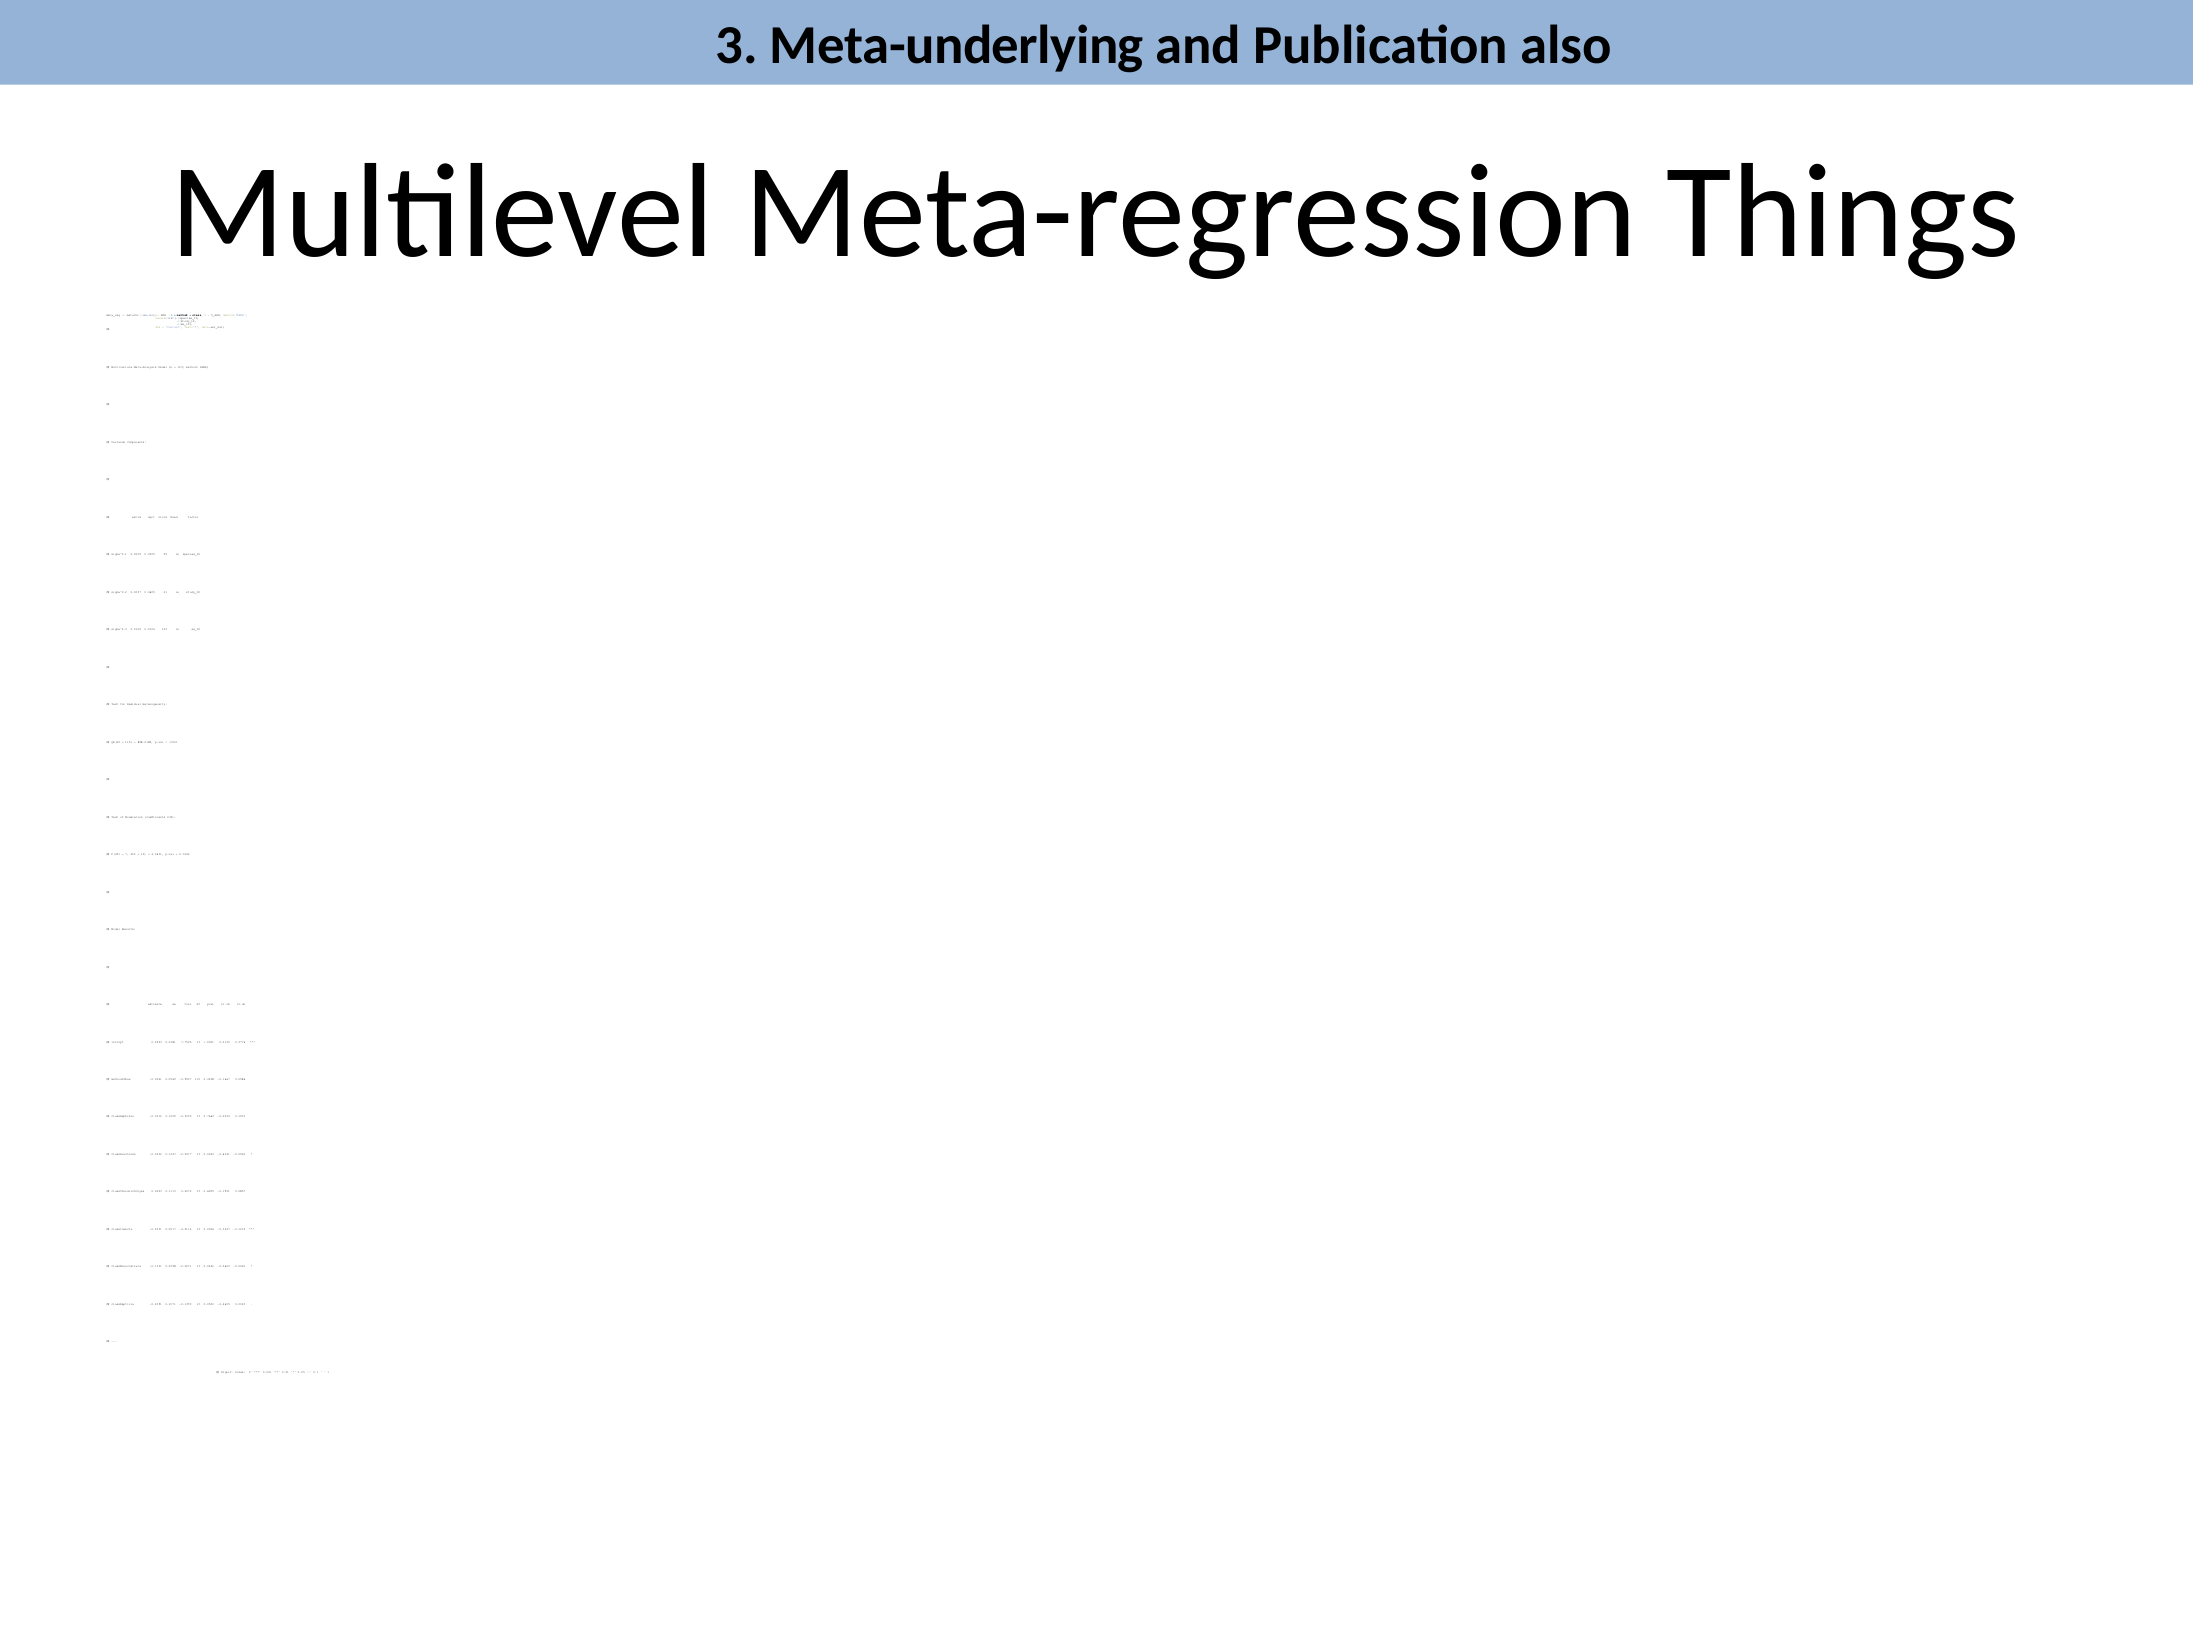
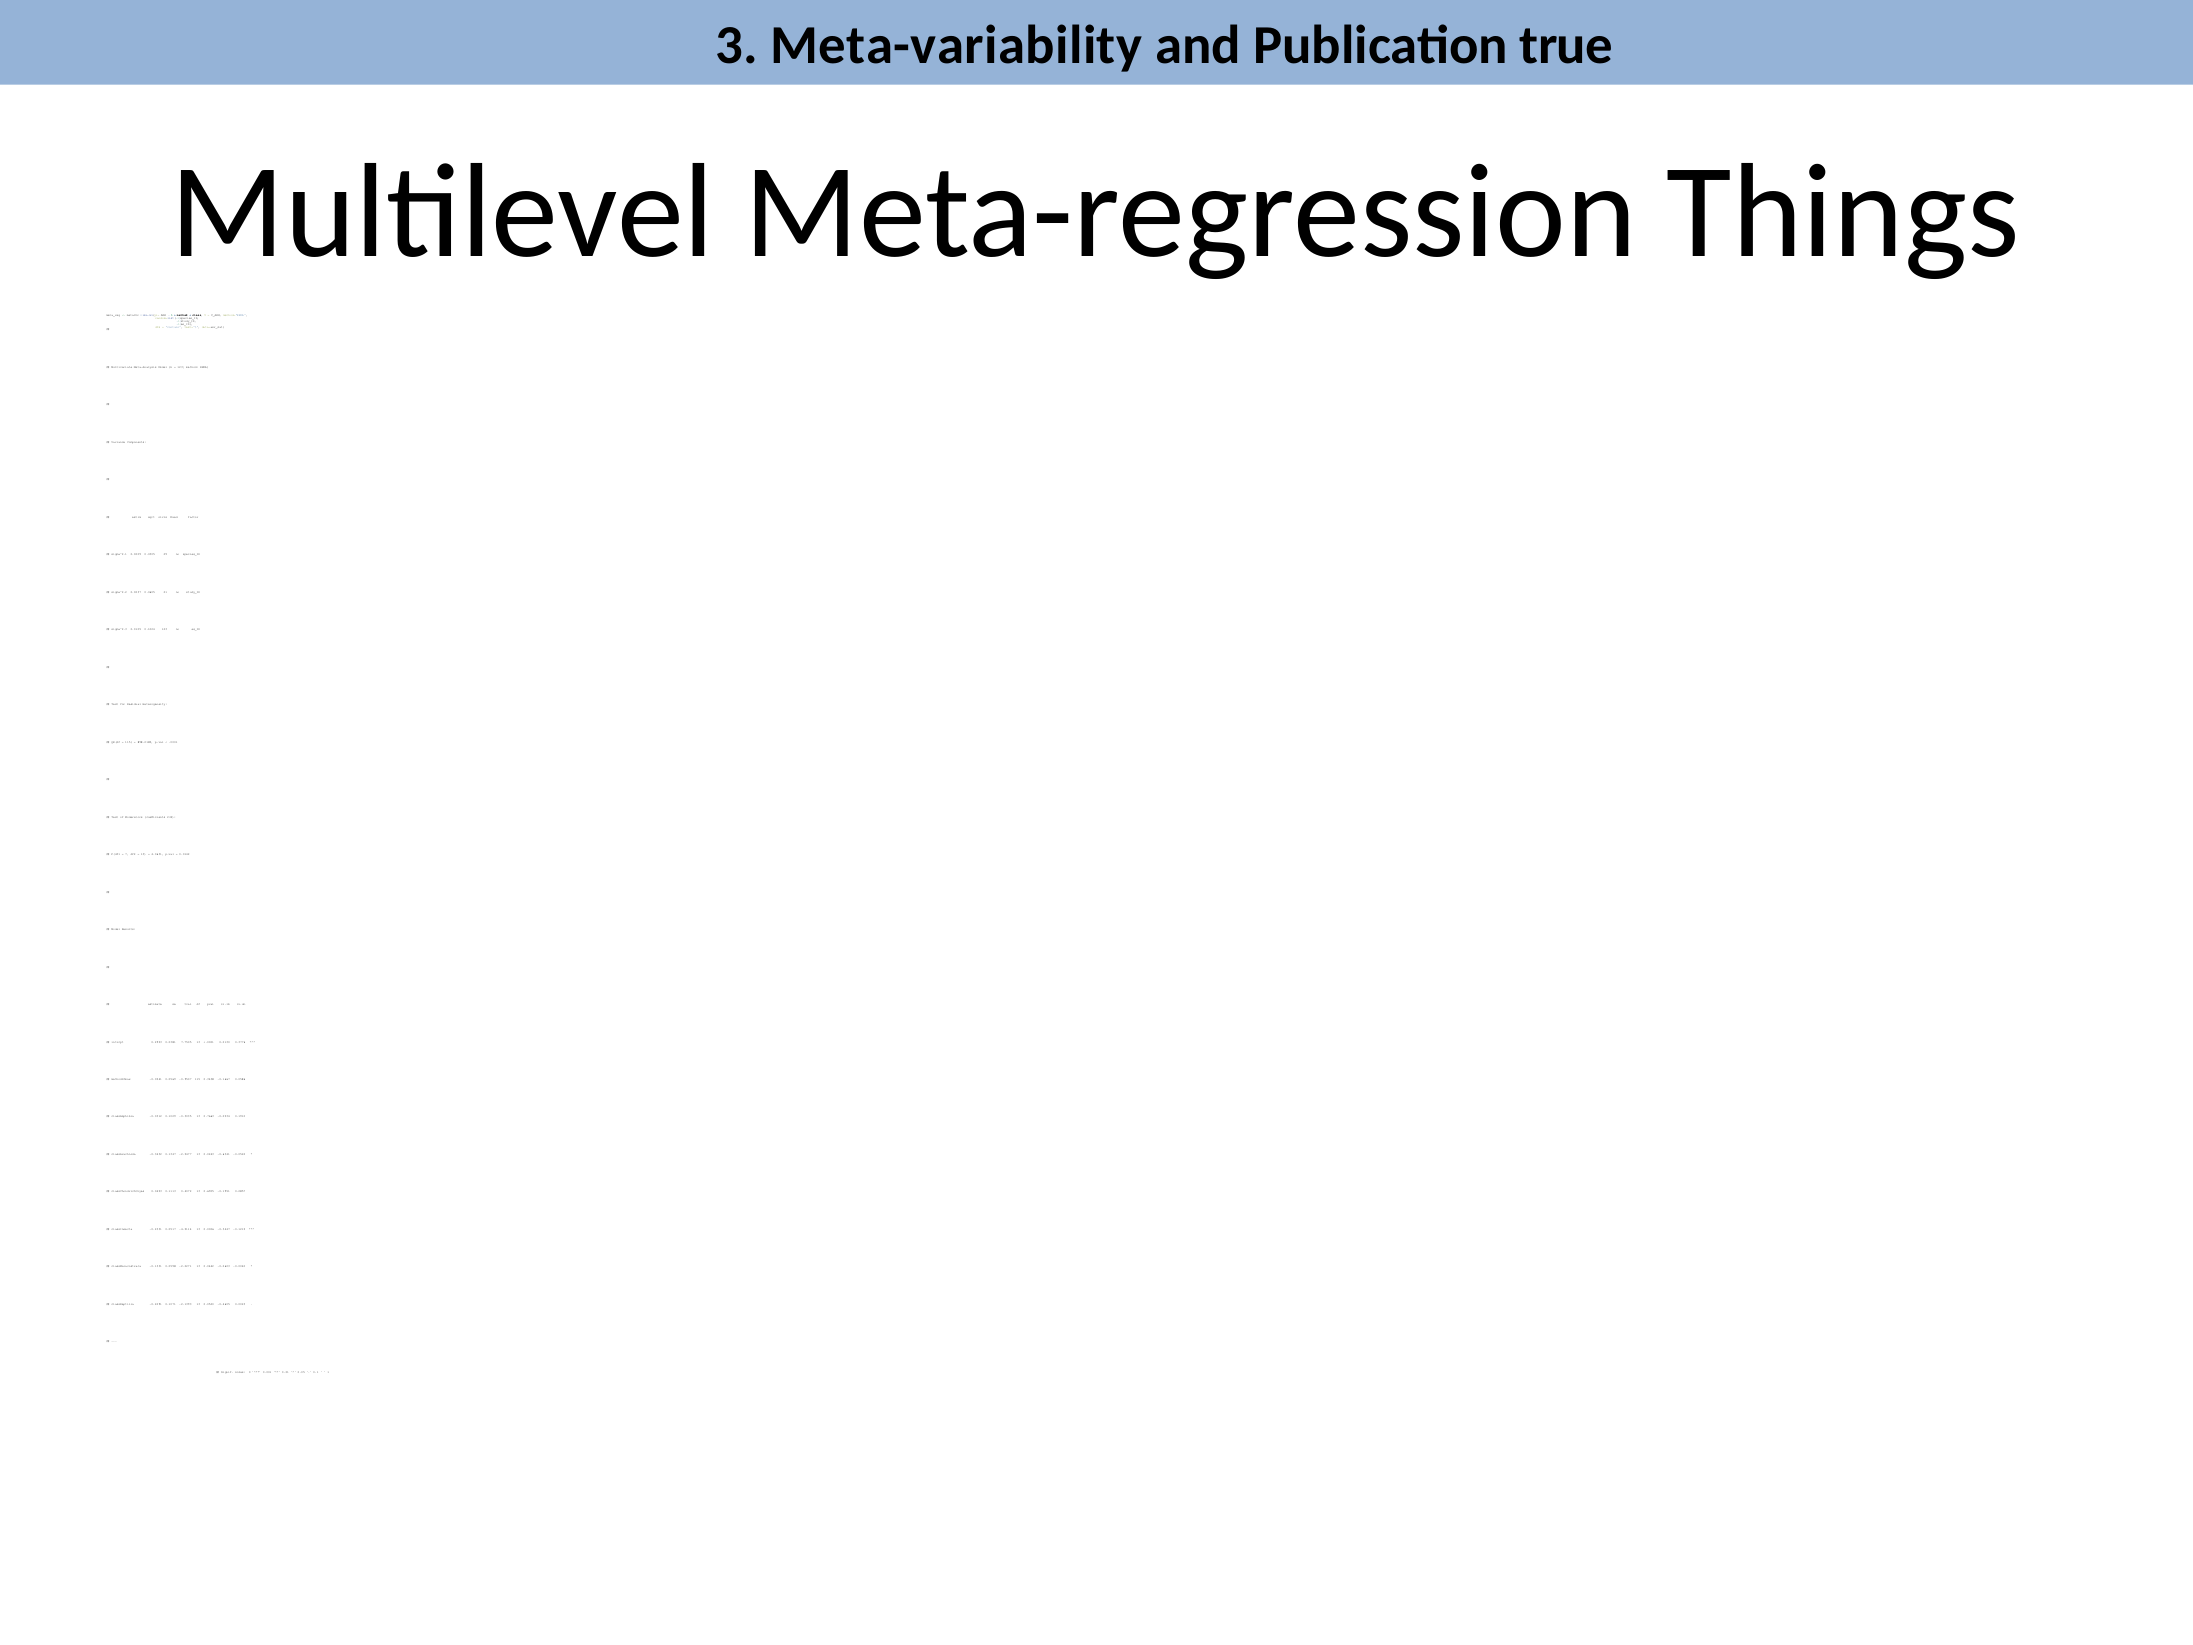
Meta-underlying: Meta-underlying -> Meta-variability (956, 45)
also: also -> true (1567, 45)
